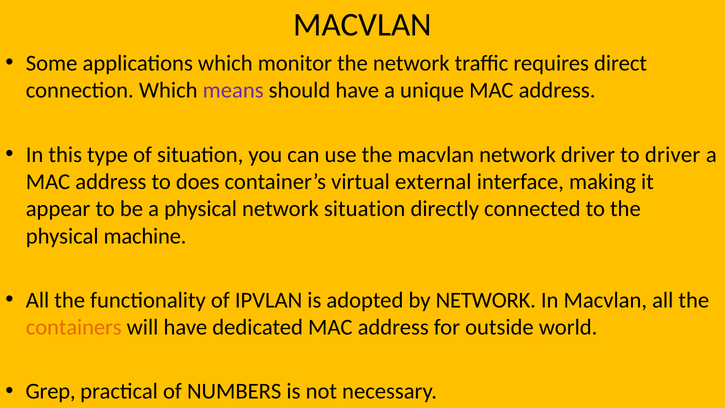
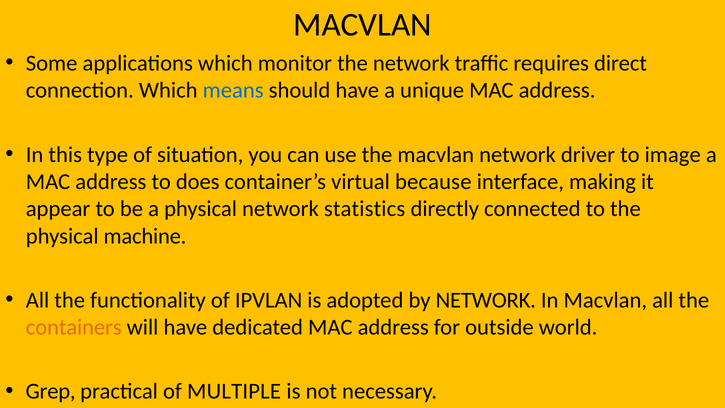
means colour: purple -> blue (233, 90)
to driver: driver -> image (673, 154)
external: external -> because (433, 182)
network situation: situation -> statistics (365, 209)
NUMBERS: NUMBERS -> MULTIPLE (234, 391)
